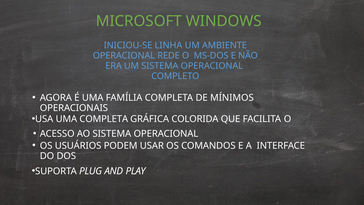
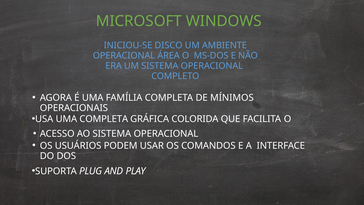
LINHA: LINHA -> DISCO (168, 45)
REDE: REDE -> ÁREA (169, 56)
